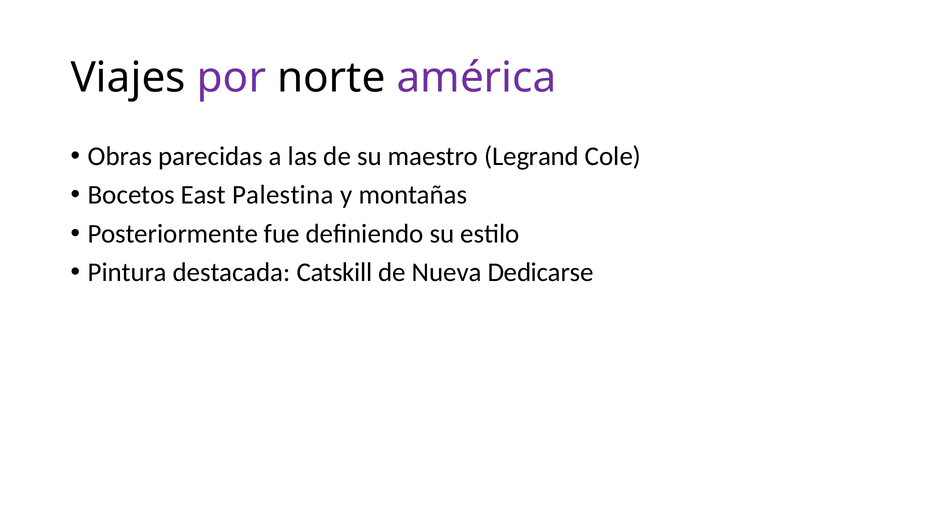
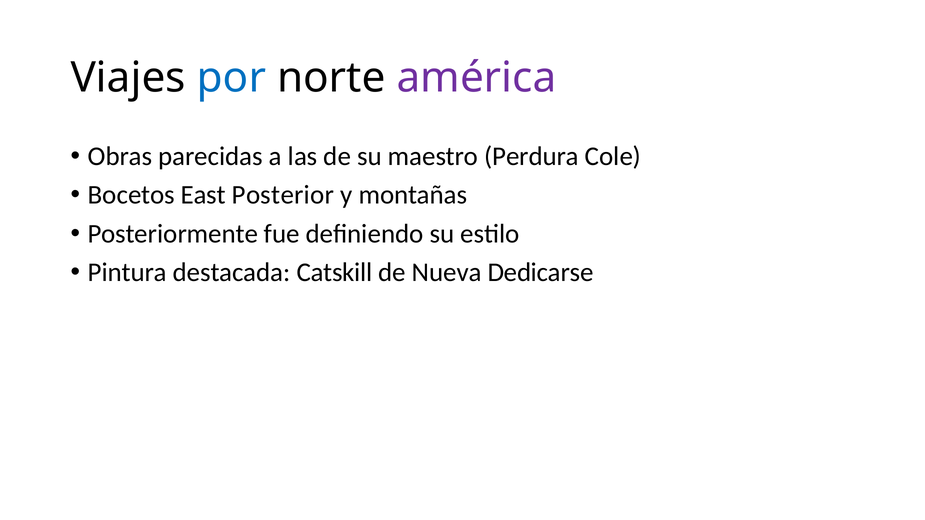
por colour: purple -> blue (231, 78)
Legrand: Legrand -> Perdura (532, 156)
Palestina: Palestina -> Posterior (283, 195)
